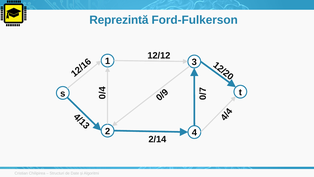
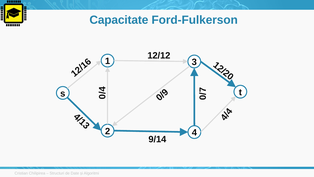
Reprezintă: Reprezintă -> Capacitate (119, 20)
2/14: 2/14 -> 9/14 (157, 139)
